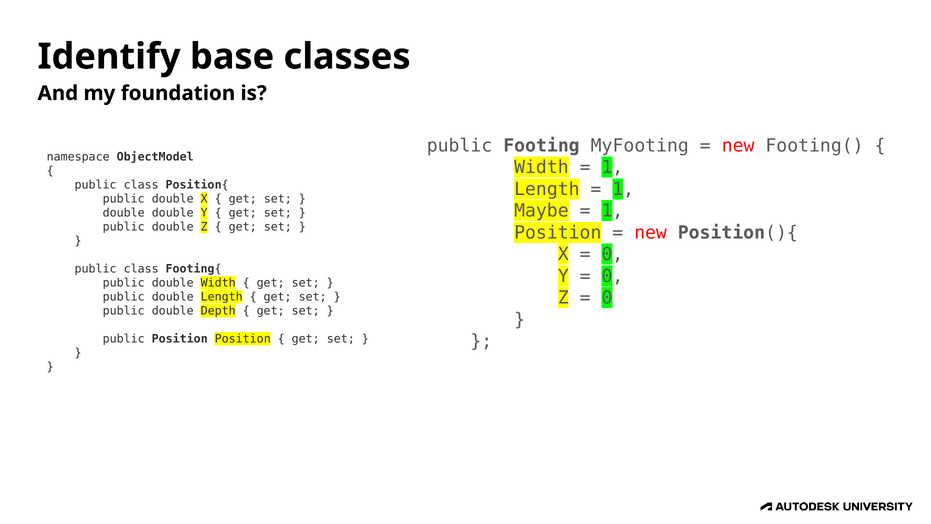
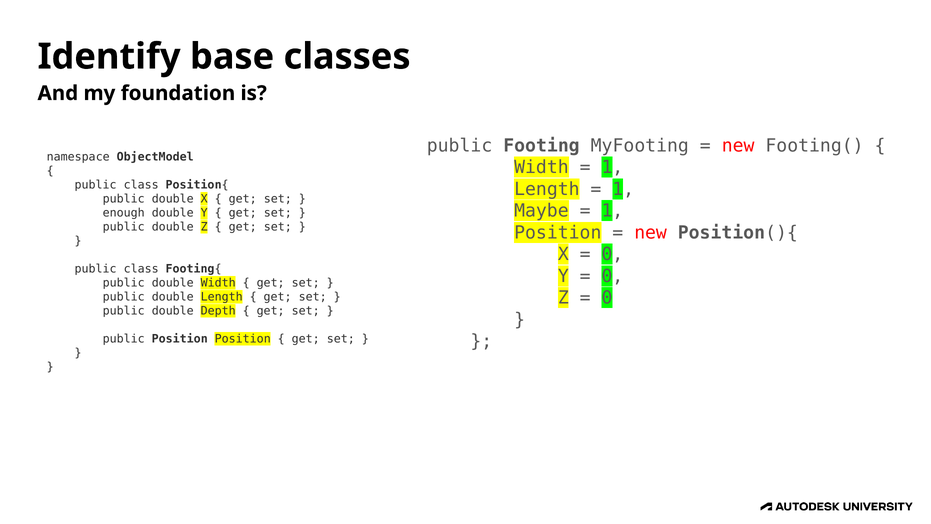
double: double -> enough (124, 213)
